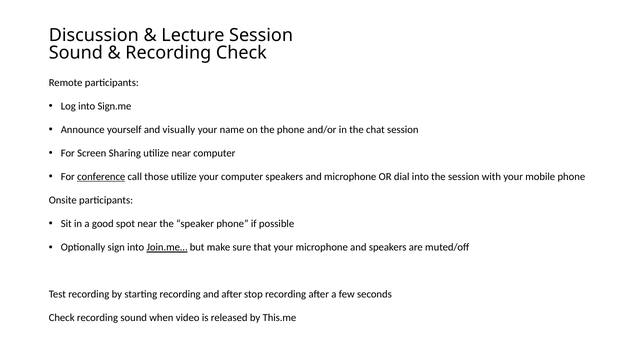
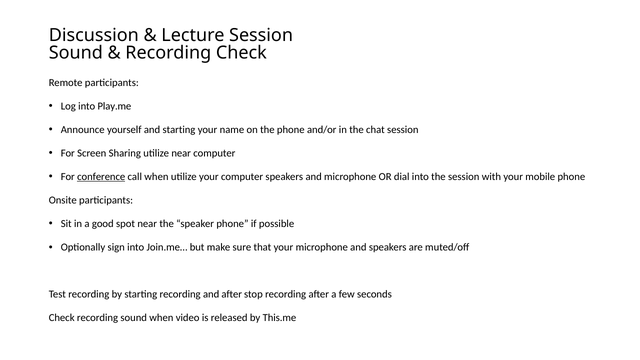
Sign.me: Sign.me -> Play.me (114, 106)
and visually: visually -> starting (179, 130)
call those: those -> when (156, 177)
Join.me… underline: present -> none (167, 247)
